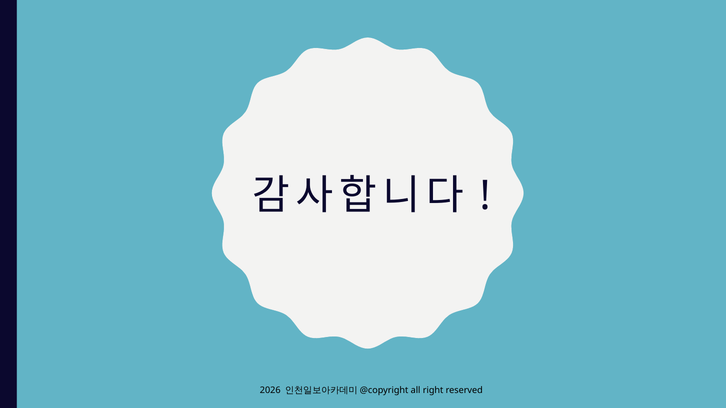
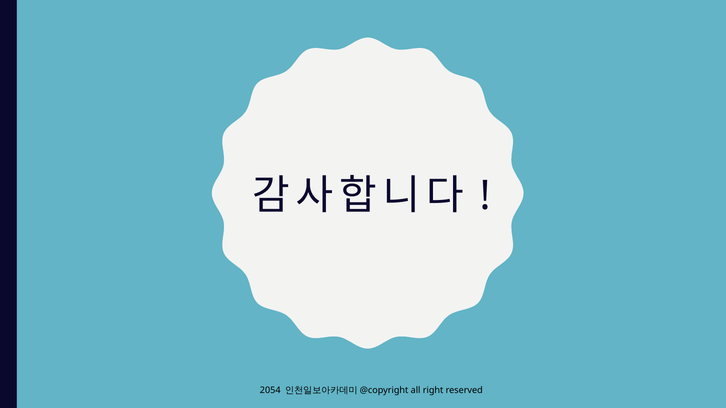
2026: 2026 -> 2054 (270, 391)
